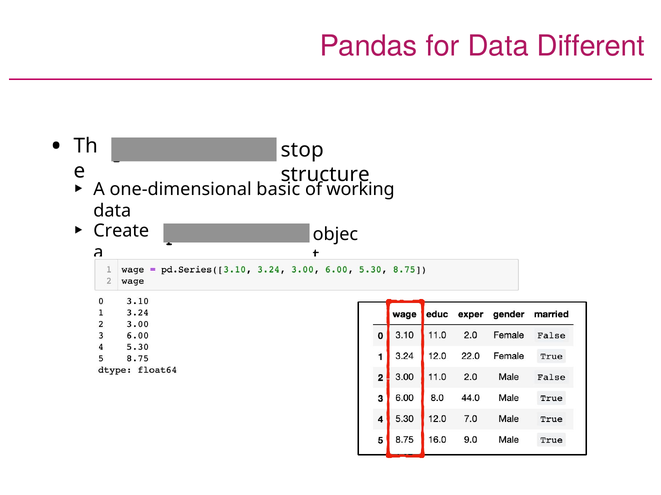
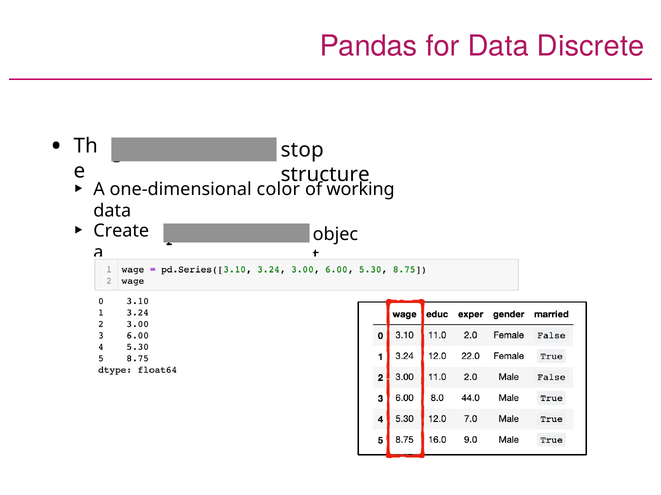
Different: Different -> Discrete (591, 46)
basic: basic -> color (278, 189)
